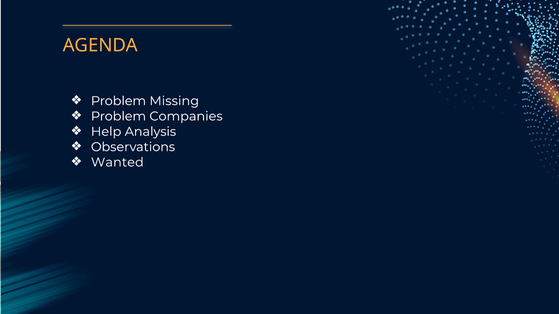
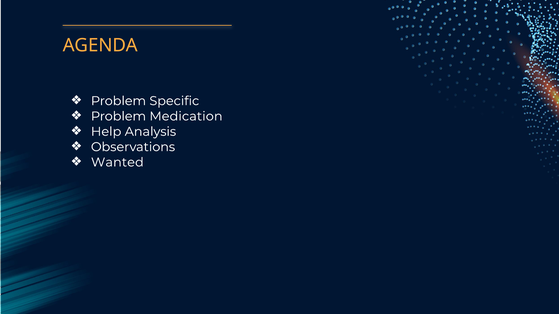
Missing: Missing -> Specific (174, 101)
Companies: Companies -> Medication (186, 116)
